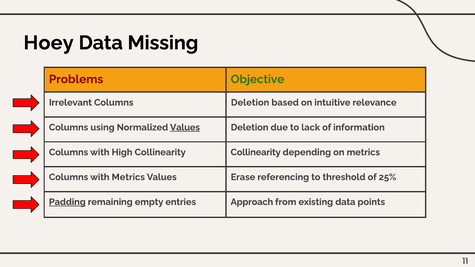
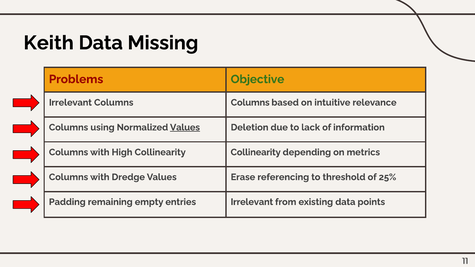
Hoey: Hoey -> Keith (49, 43)
Columns Deletion: Deletion -> Columns (250, 103)
with Metrics: Metrics -> Dredge (128, 177)
Padding underline: present -> none (67, 202)
entries Approach: Approach -> Irrelevant (252, 202)
